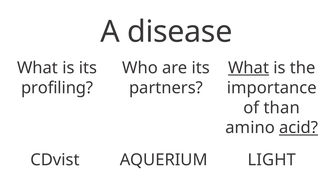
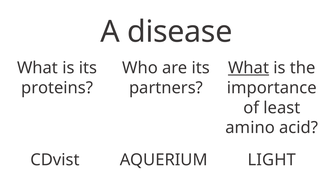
profiling: profiling -> proteins (57, 88)
than: than -> least (282, 108)
acid underline: present -> none (299, 128)
